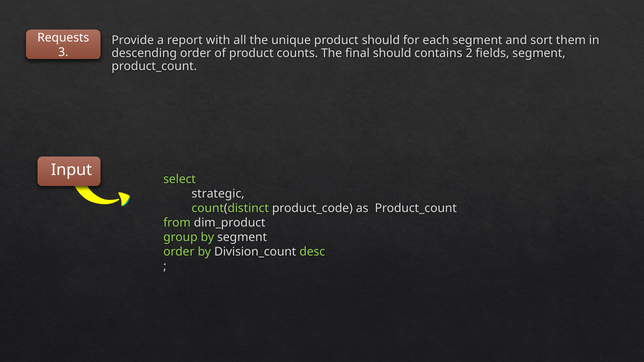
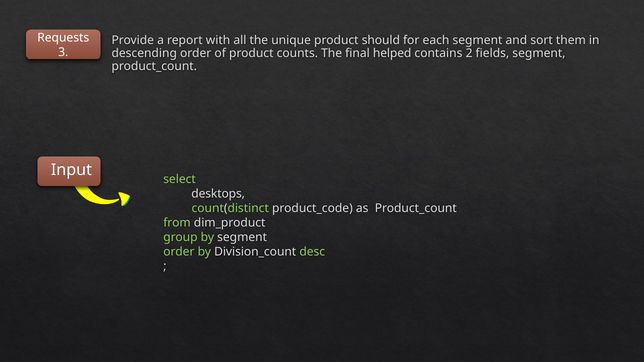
final should: should -> helped (392, 53)
strategic: strategic -> desktops (218, 194)
